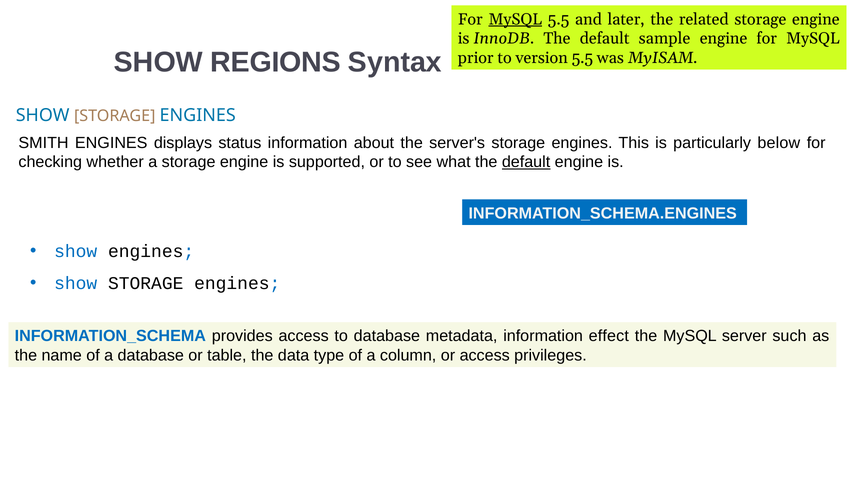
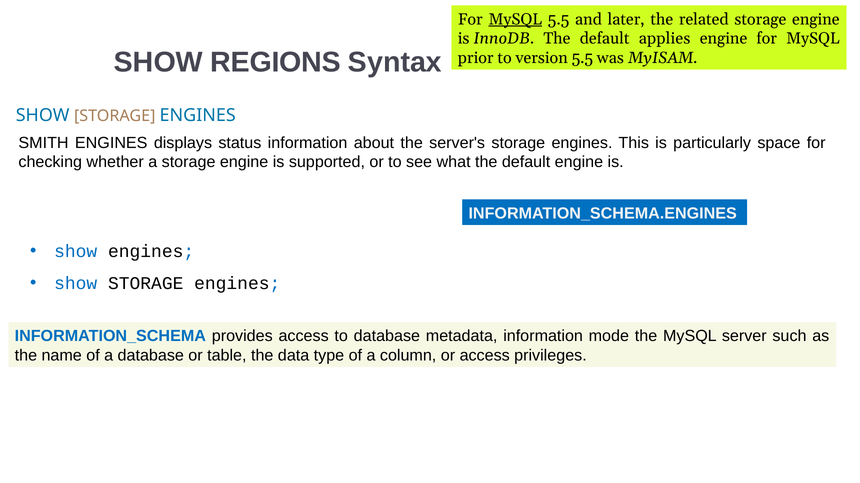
sample: sample -> applies (665, 39)
below: below -> space (779, 143)
default underline: present -> none (526, 162)
effect: effect -> mode (609, 337)
